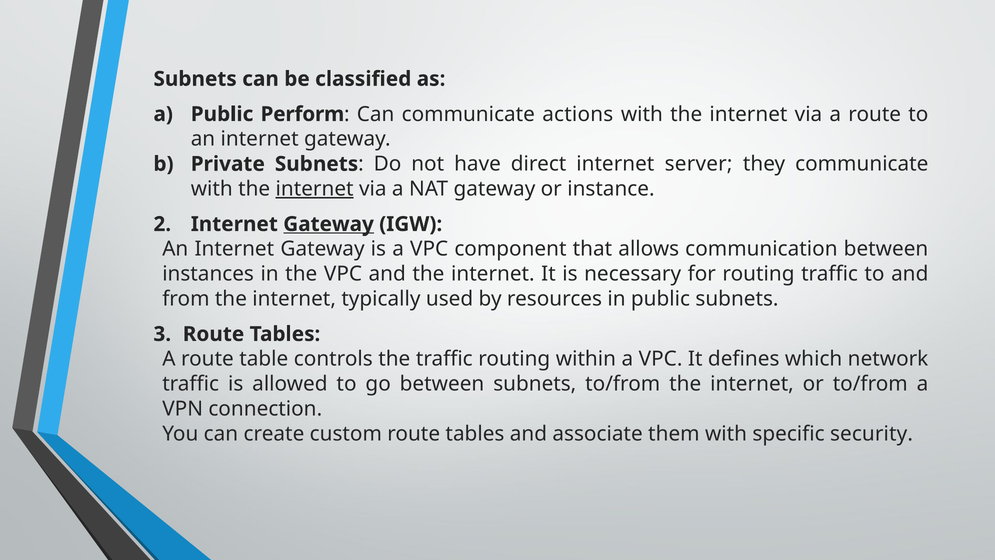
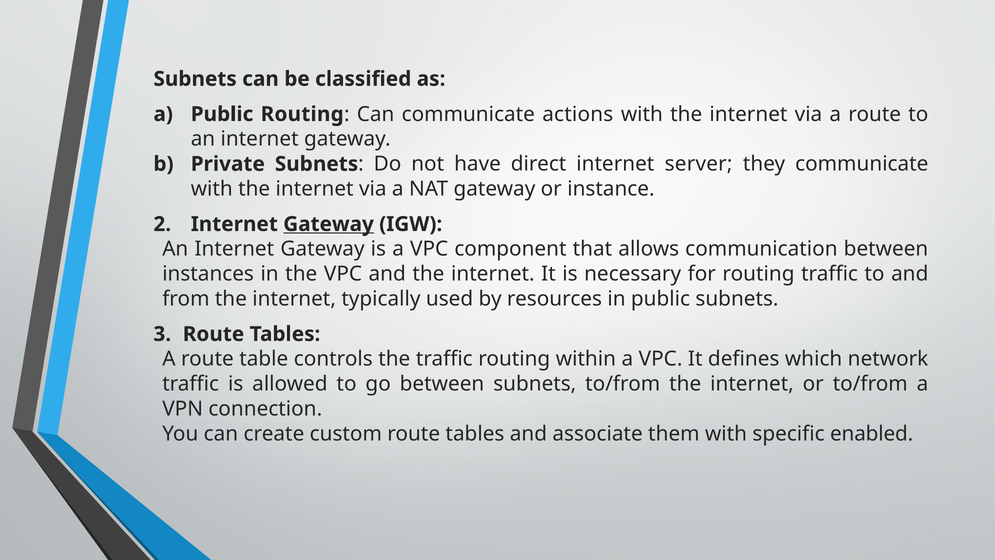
Public Perform: Perform -> Routing (302, 114)
internet underline: present -> none (315, 189)
security: security -> enabled (872, 433)
